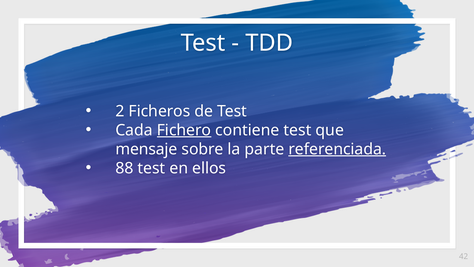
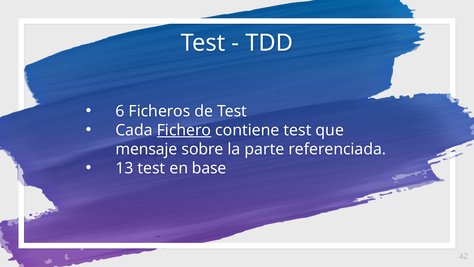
2: 2 -> 6 (120, 111)
referenciada underline: present -> none (337, 149)
88: 88 -> 13 (124, 168)
ellos: ellos -> base (209, 168)
